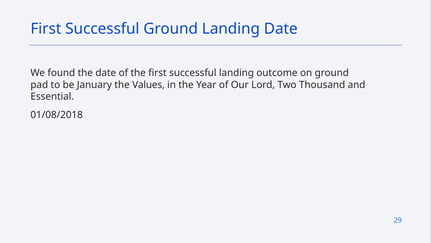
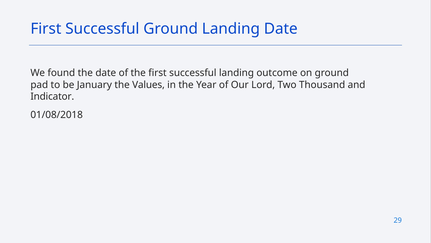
Essential: Essential -> Indicator (52, 96)
